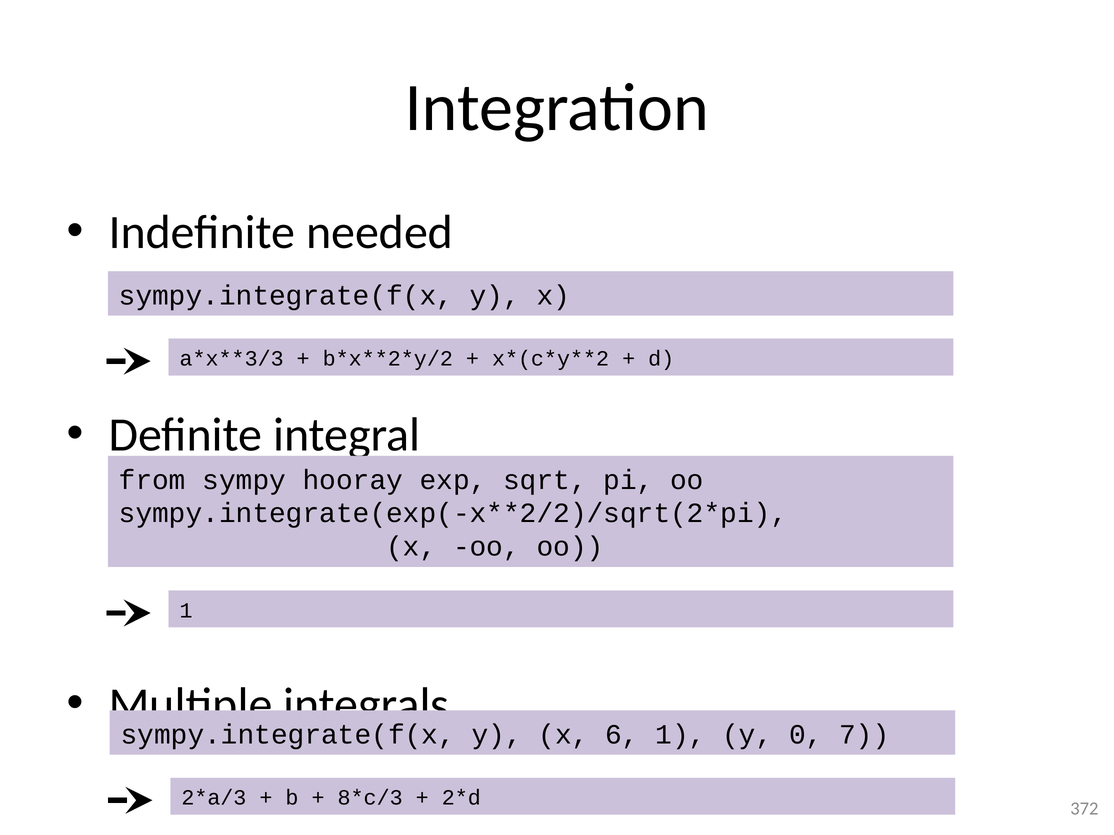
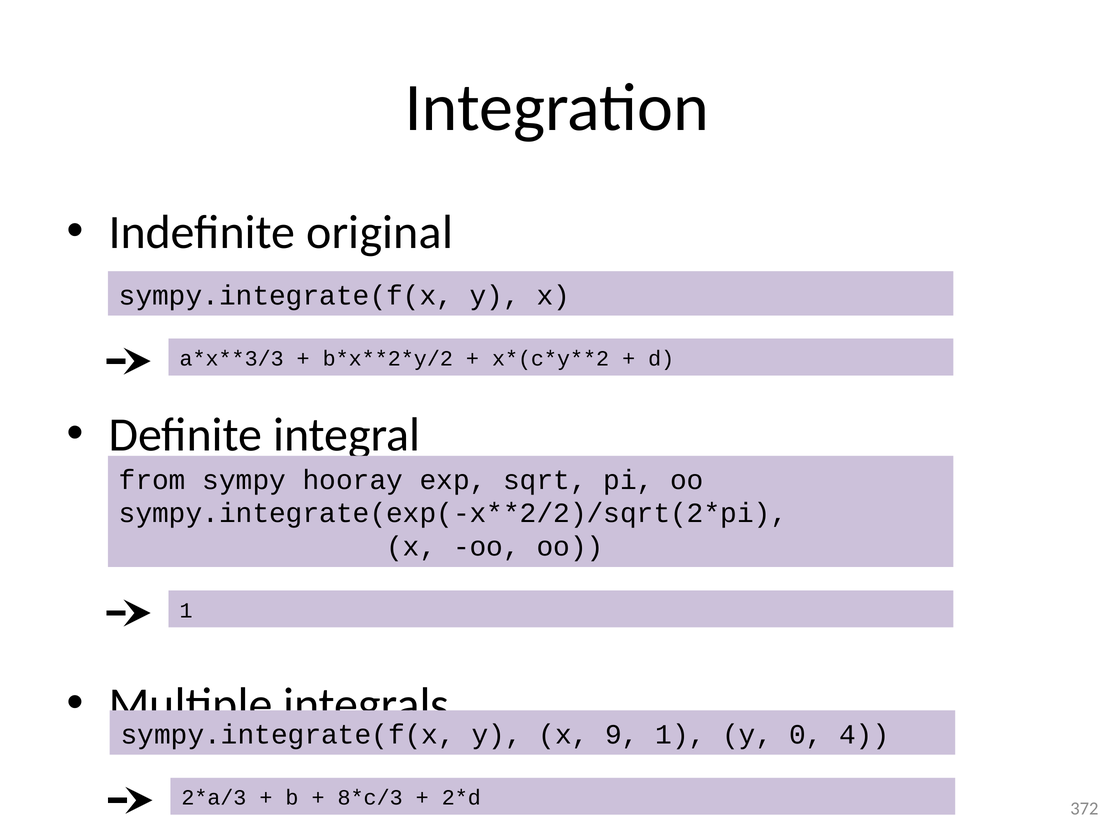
needed: needed -> original (380, 233)
6: 6 -> 9 (622, 735)
7: 7 -> 4 (864, 735)
